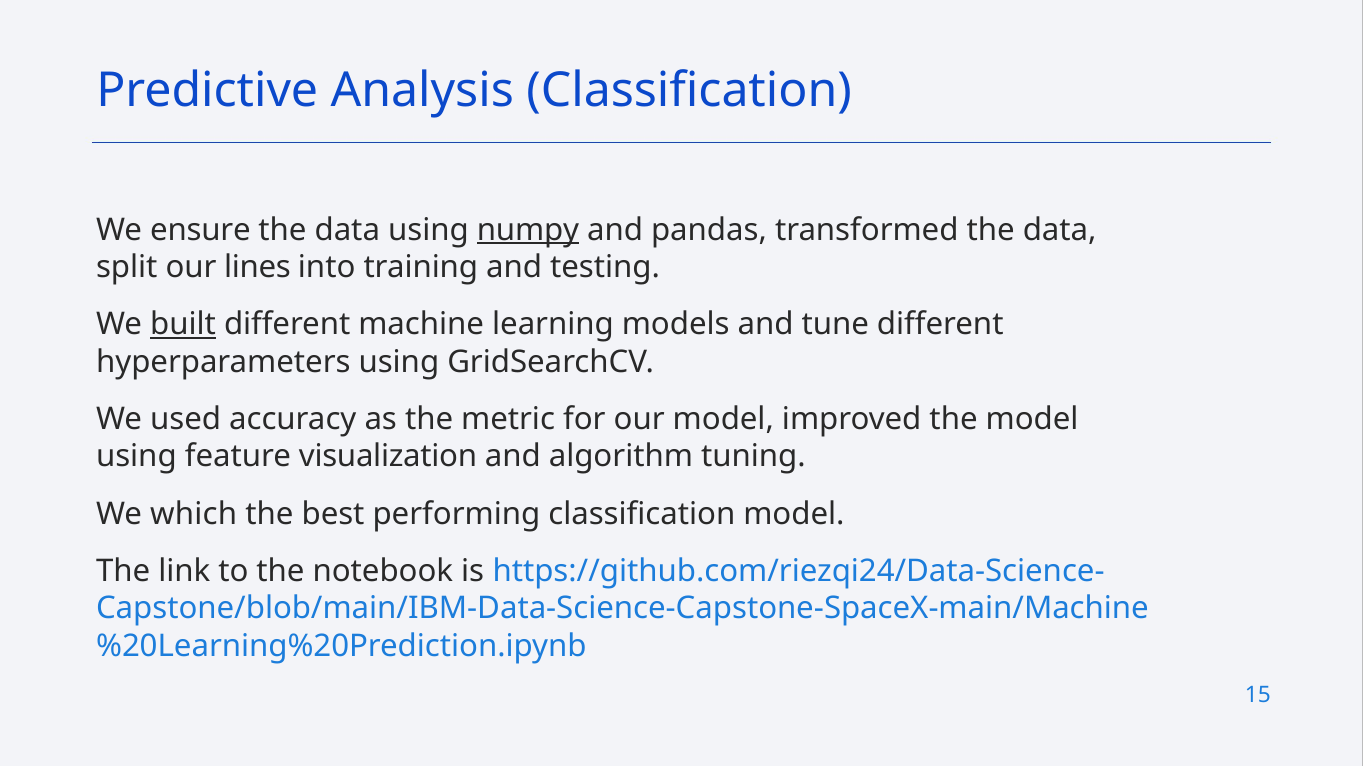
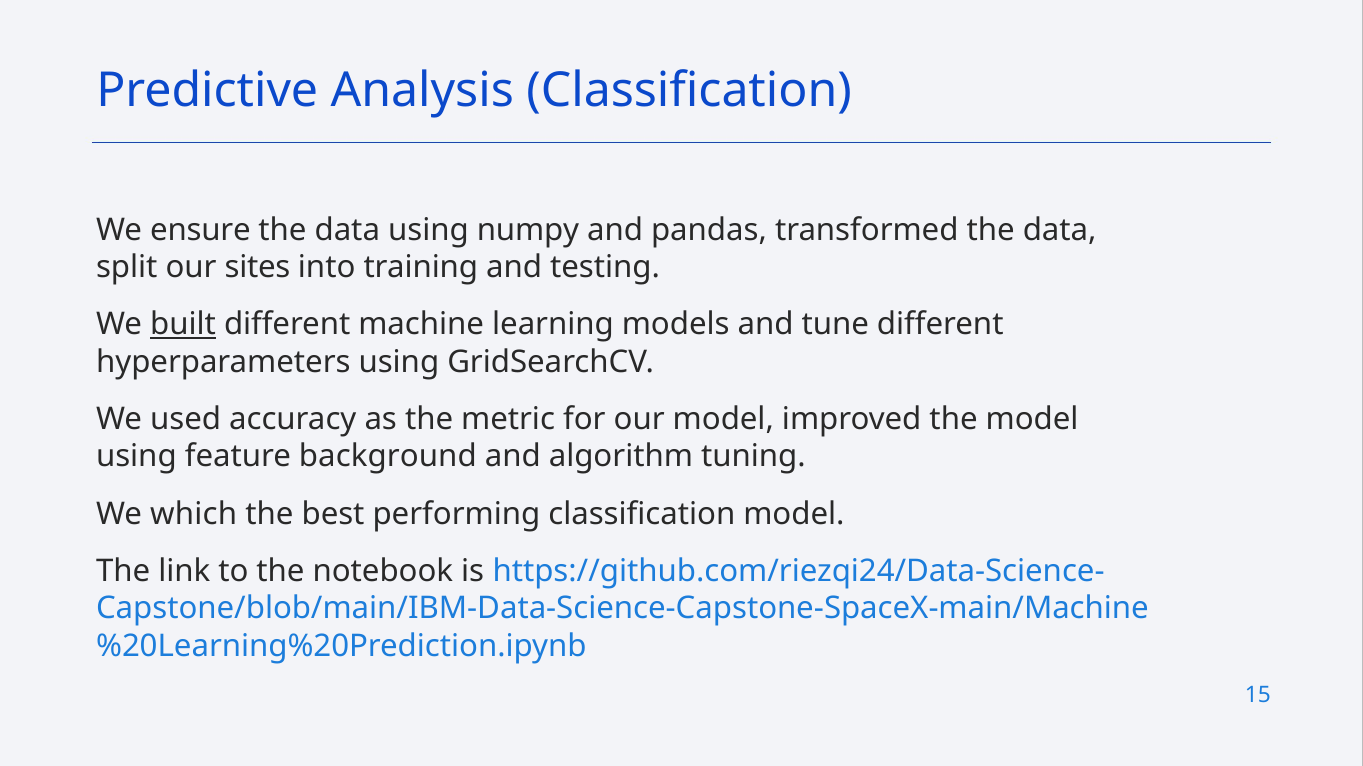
numpy underline: present -> none (528, 230)
lines: lines -> sites (257, 267)
visualization: visualization -> background (388, 457)
